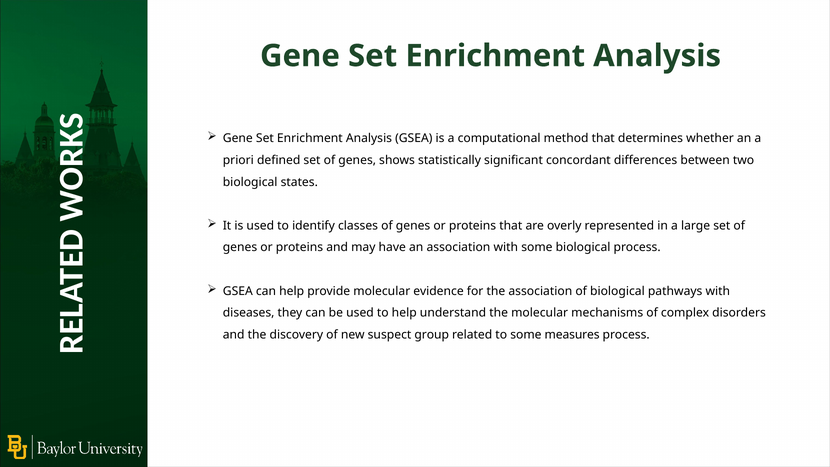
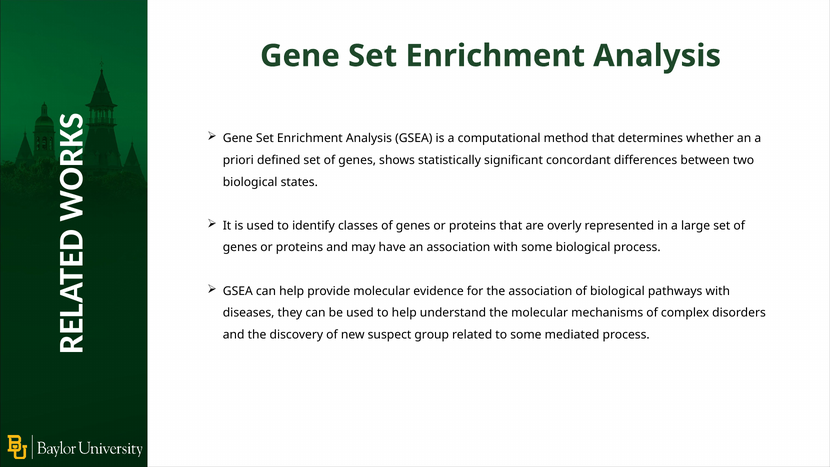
measures: measures -> mediated (572, 335)
